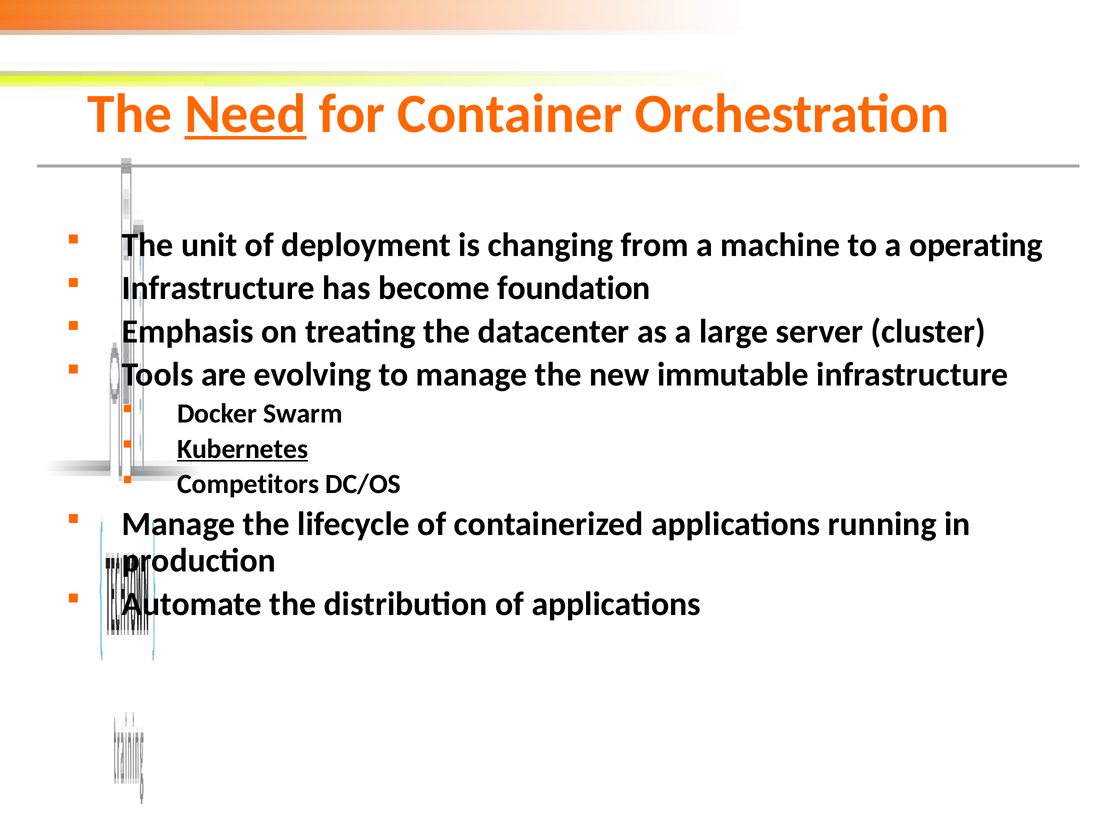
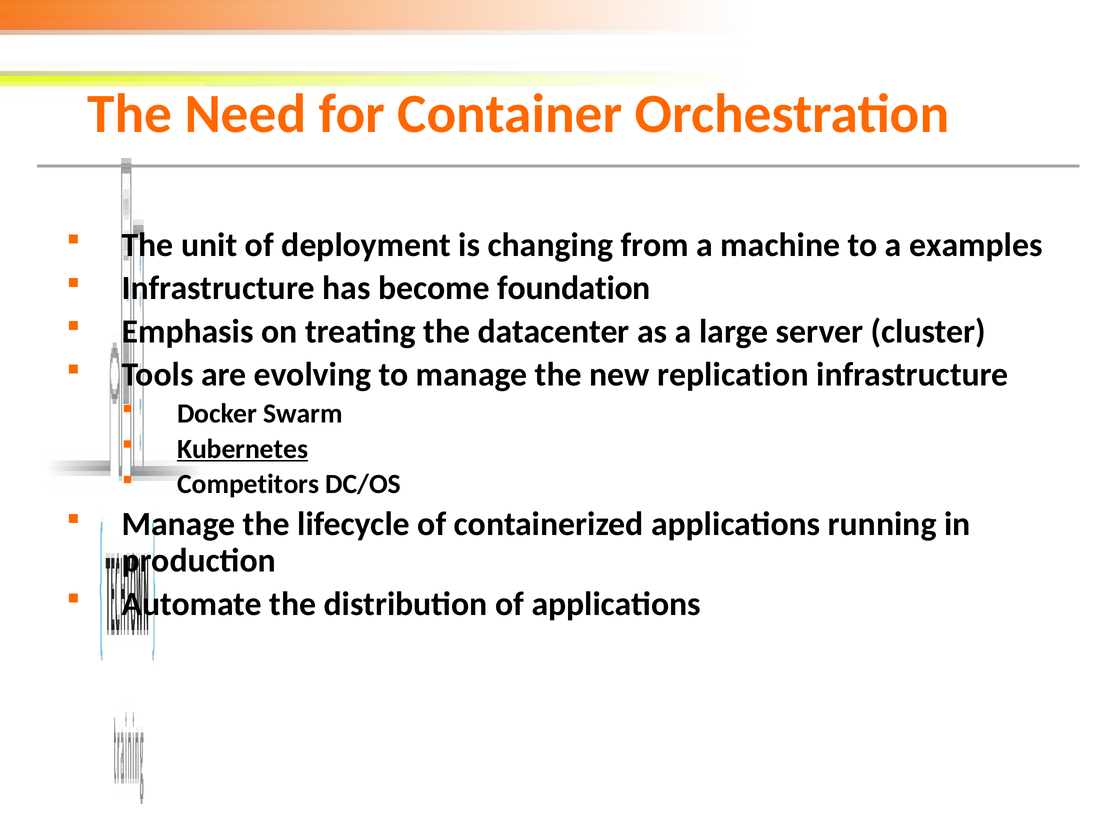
Need underline: present -> none (245, 114)
operating: operating -> examples (976, 245)
immutable: immutable -> replication (733, 375)
